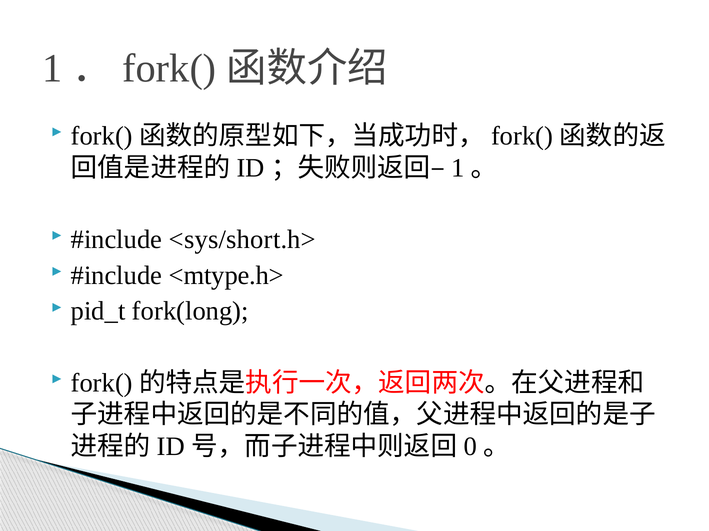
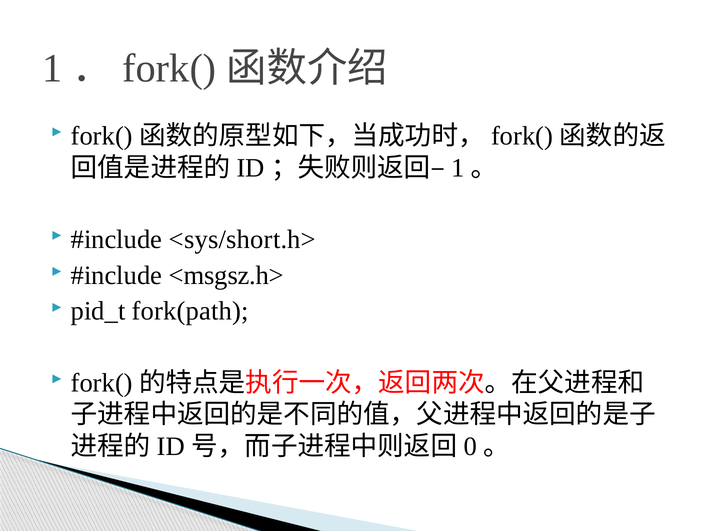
<mtype.h>: <mtype.h> -> <msgsz.h> (226, 276)
fork(long: fork(long -> fork(path (190, 312)
